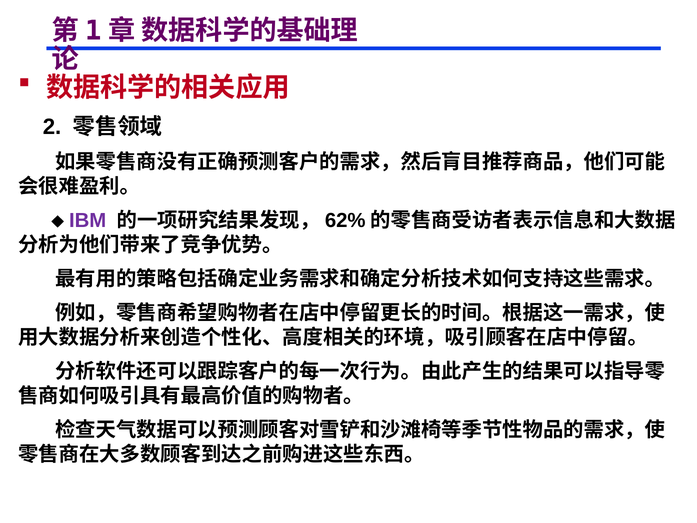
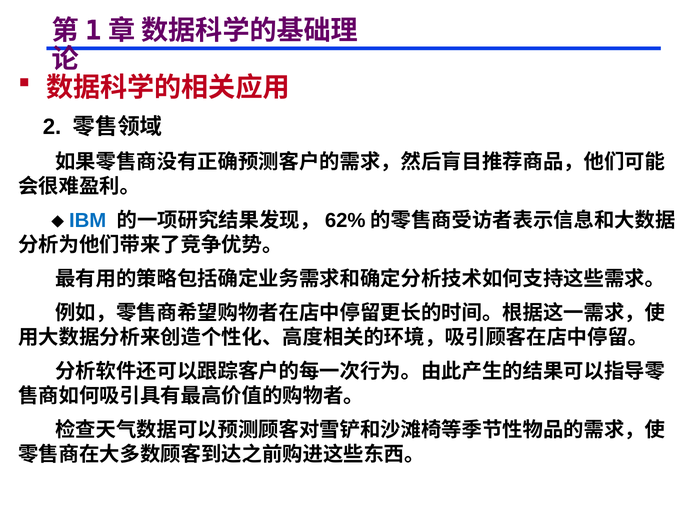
IBM colour: purple -> blue (88, 220)
